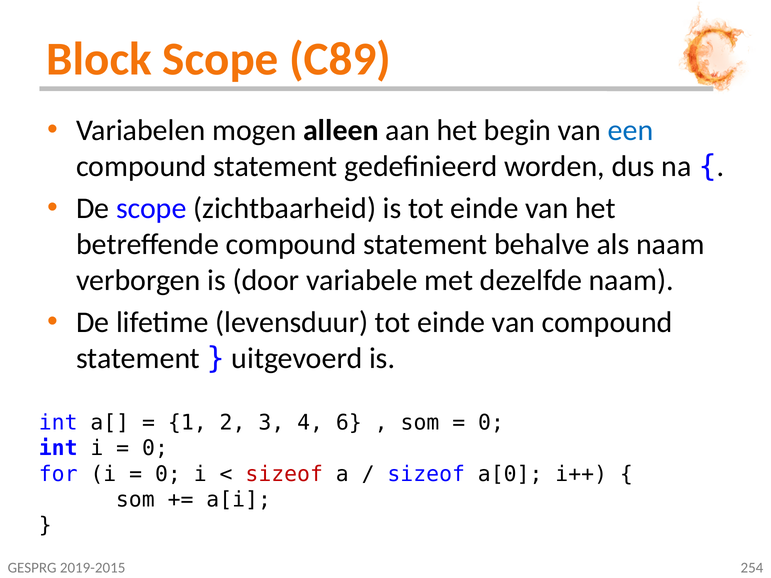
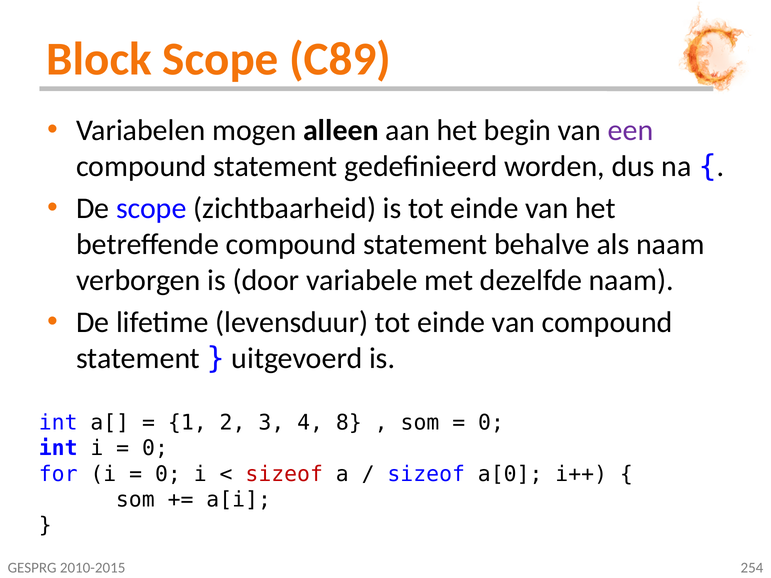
een colour: blue -> purple (631, 130)
6: 6 -> 8 (349, 423)
2019-2015: 2019-2015 -> 2010-2015 (93, 568)
